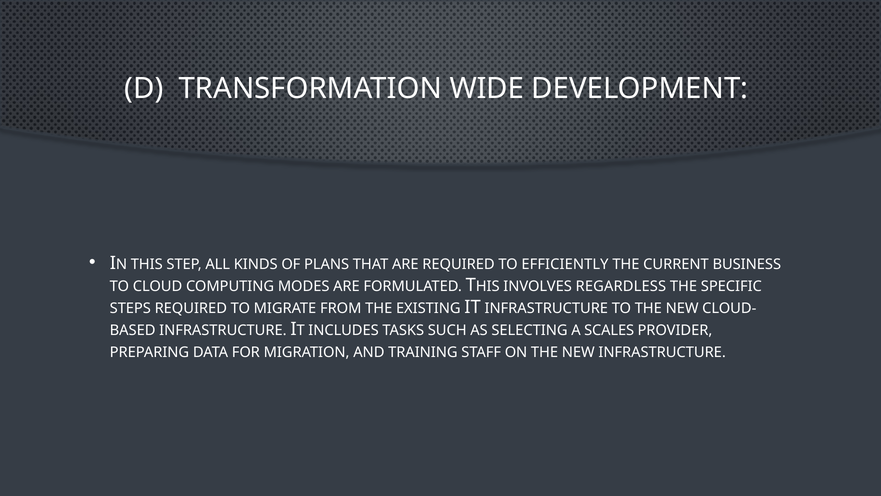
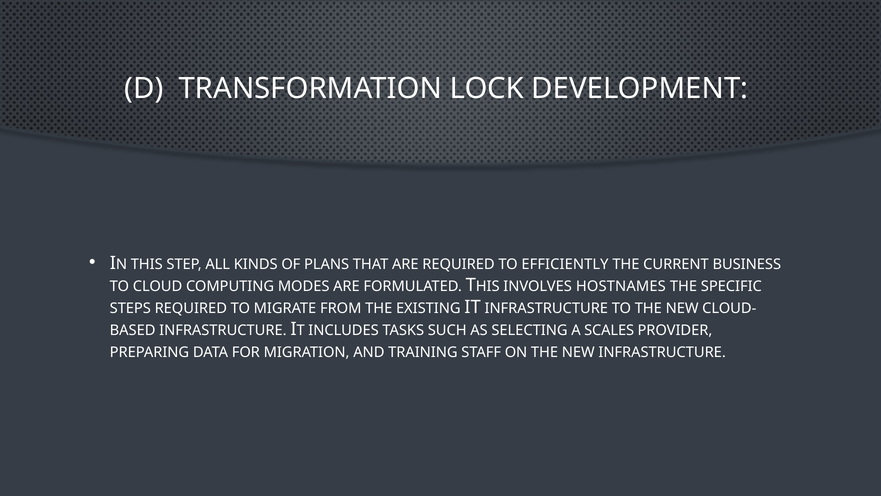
WIDE: WIDE -> LOCK (487, 89)
REGARDLESS: REGARDLESS -> HOSTNAMES (621, 286)
